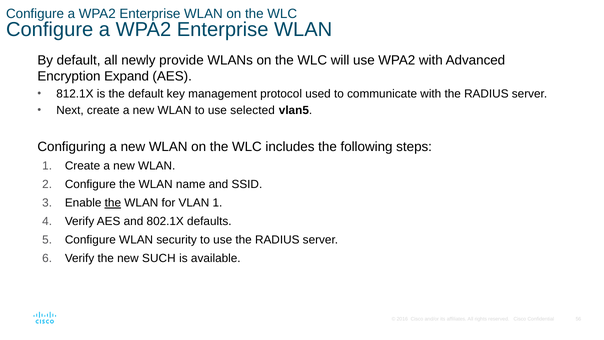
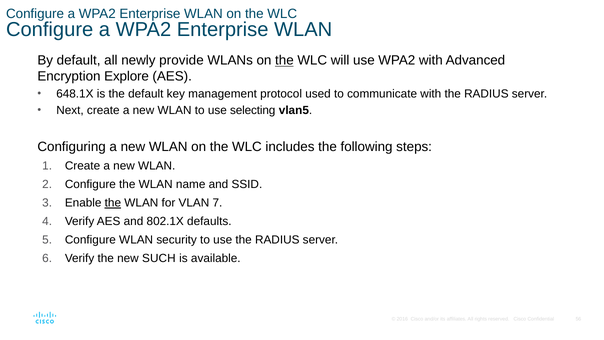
the underline: none -> present (284, 60)
Expand: Expand -> Explore (127, 76)
812.1X: 812.1X -> 648.1X (75, 94)
selected: selected -> selecting (253, 110)
VLAN 1: 1 -> 7 (217, 203)
